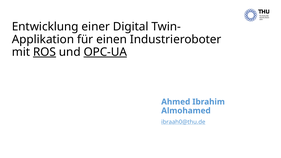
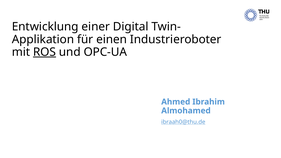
OPC-UA underline: present -> none (105, 52)
